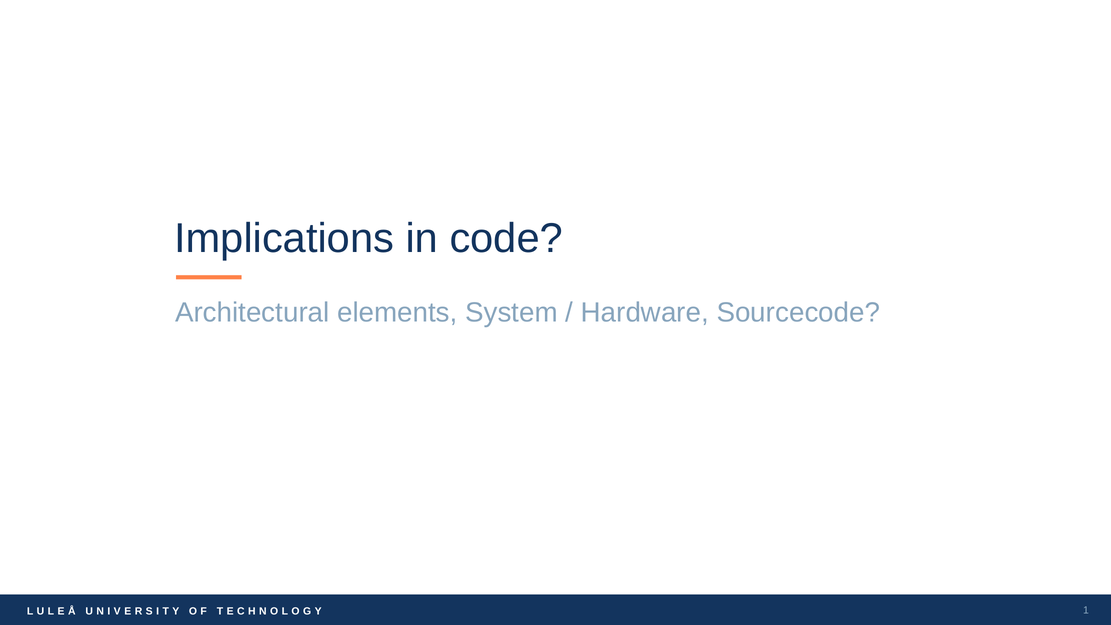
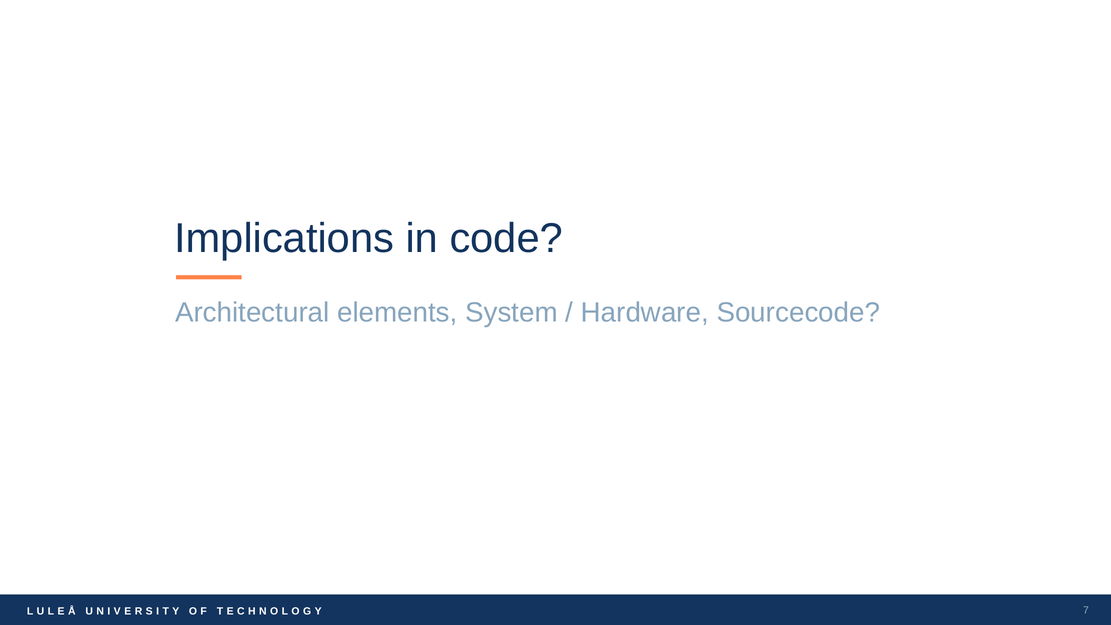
1: 1 -> 7 (1086, 610)
